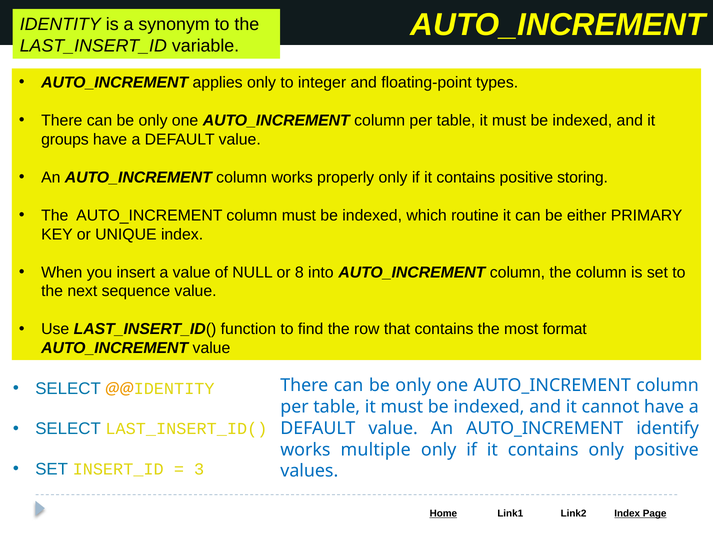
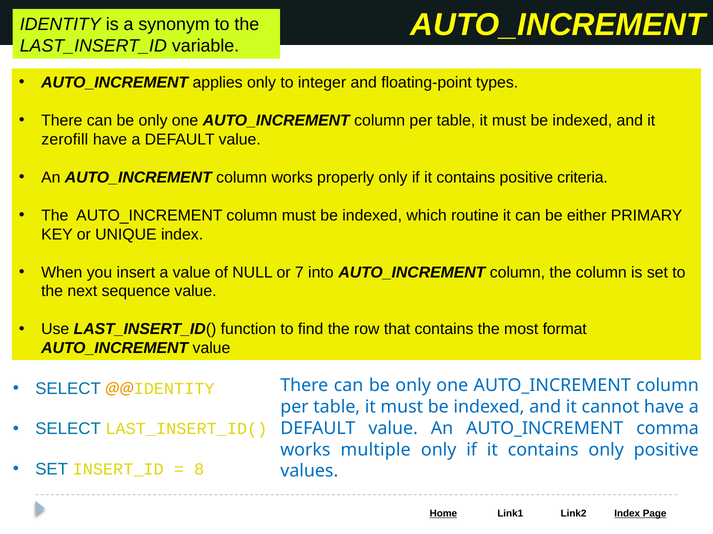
groups: groups -> zerofill (65, 140)
storing: storing -> criteria (583, 178)
8: 8 -> 7 (299, 273)
identify: identify -> comma (668, 429)
3: 3 -> 8 (199, 470)
